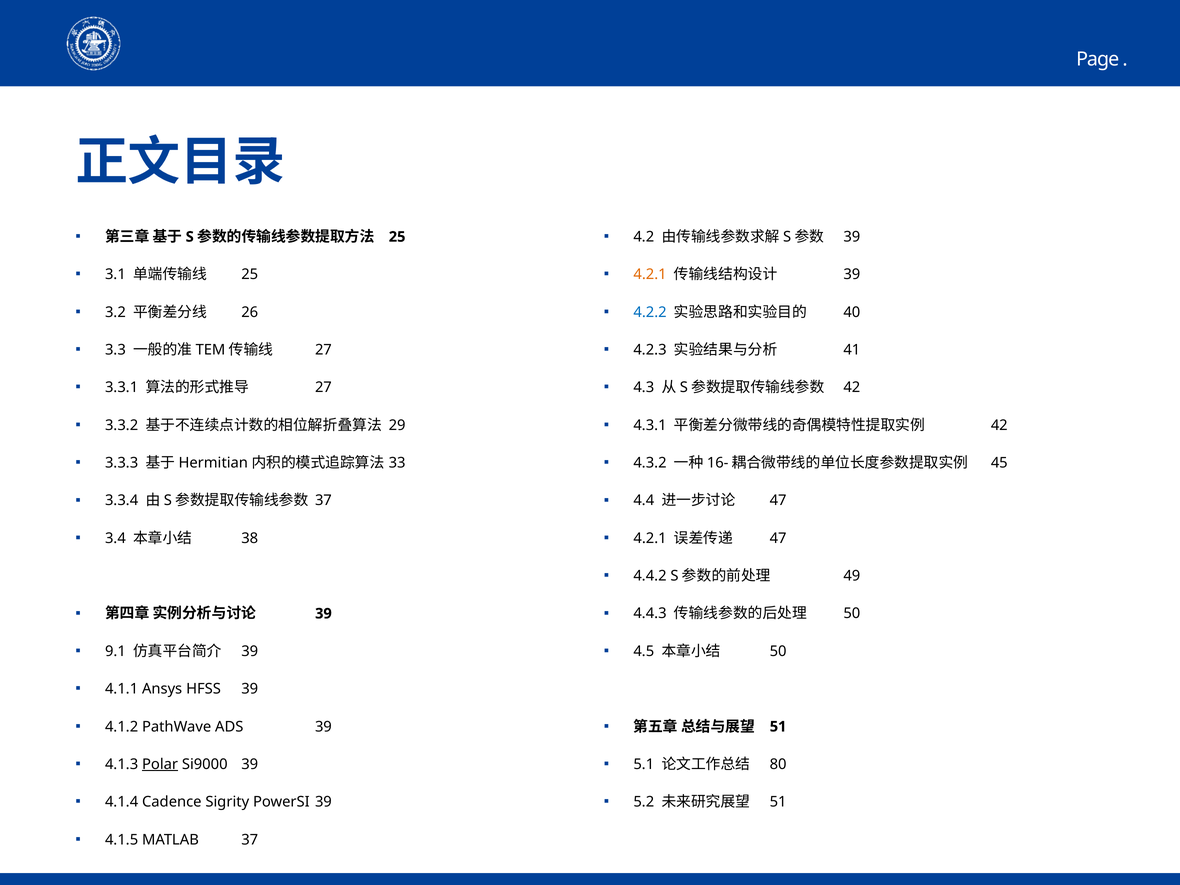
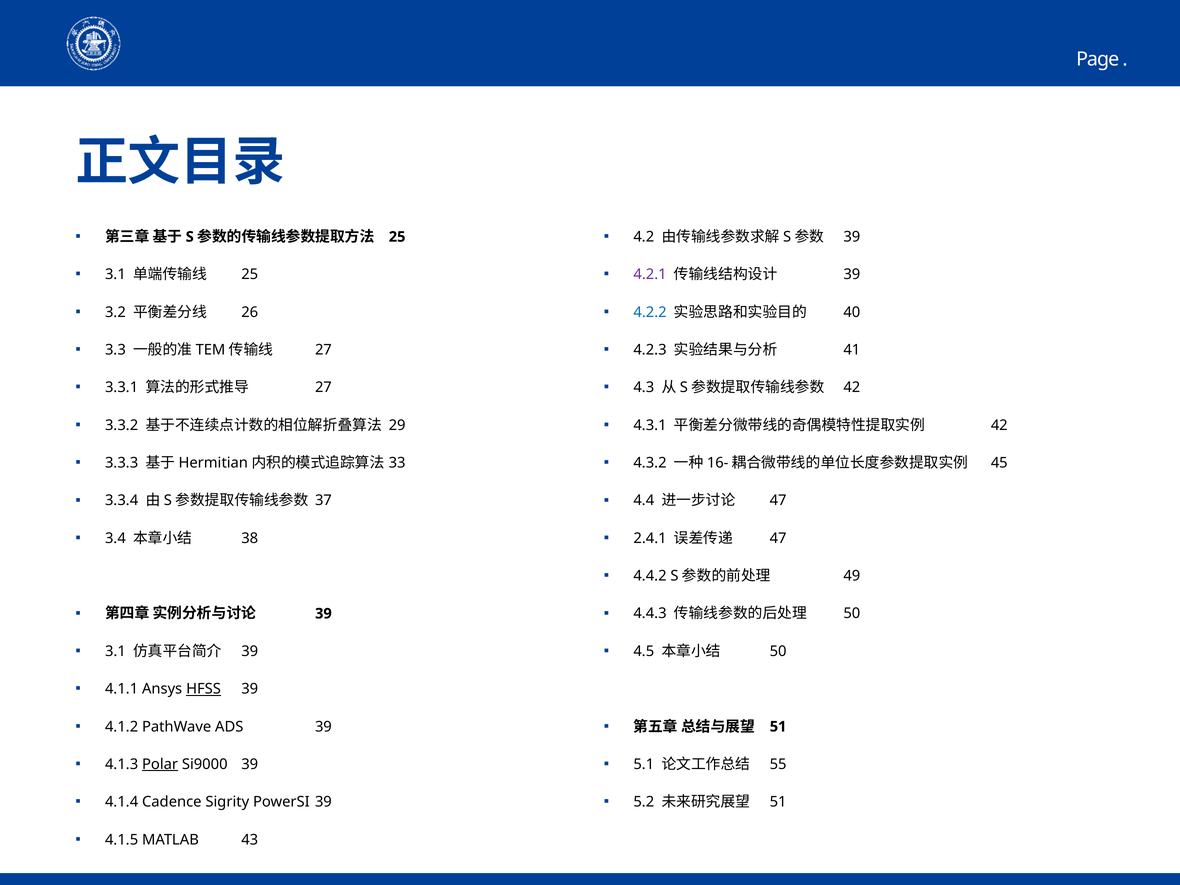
4.2.1 colour: orange -> purple (650, 275)
4.2.1: 4.2.1 -> 2.4.1 (650, 538)
9.1: 9.1 -> 3.1 (115, 651)
HFSS underline: none -> present (204, 689)
80: 80 -> 55 (778, 764)
MATLAB 37: 37 -> 43 (250, 840)
